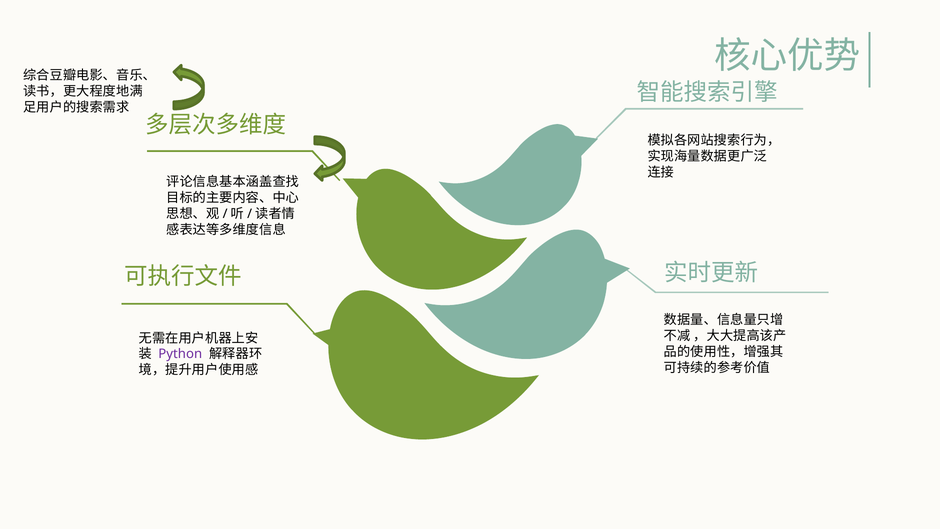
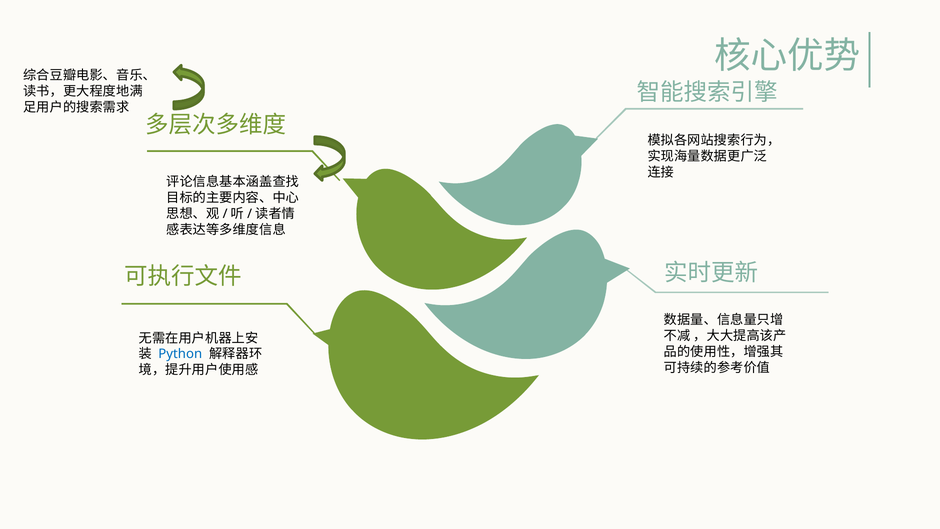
Python colour: purple -> blue (180, 354)
